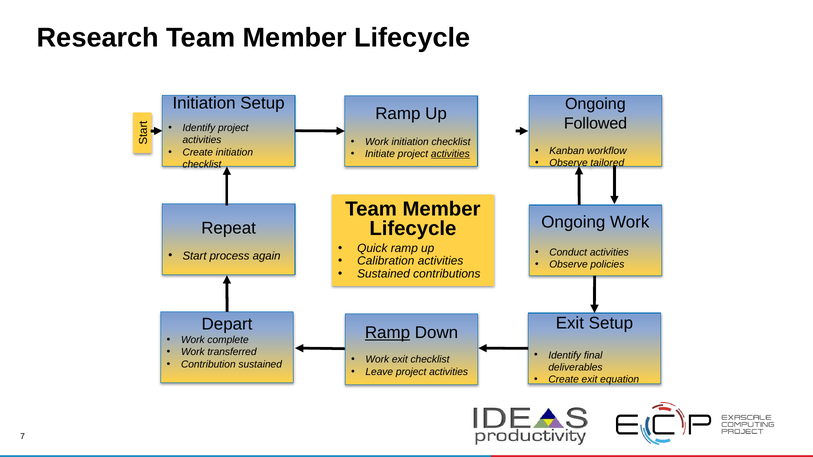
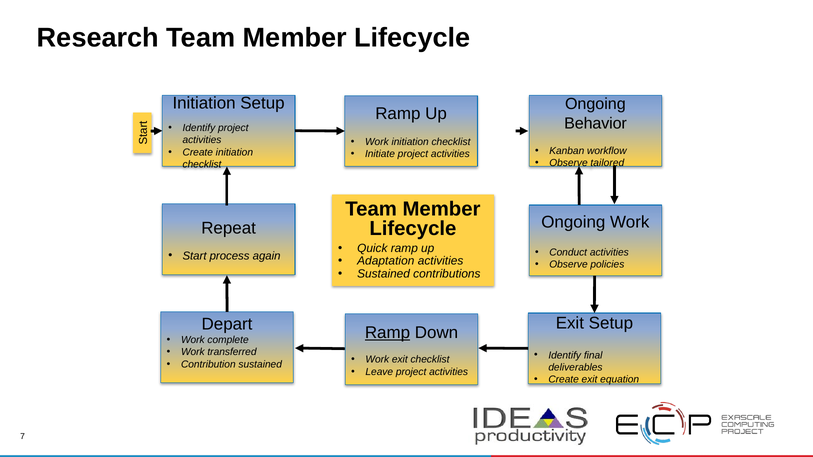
Followed: Followed -> Behavior (596, 123)
activities underline: present -> none (450, 154)
Calibration: Calibration -> Adaptation (386, 261)
